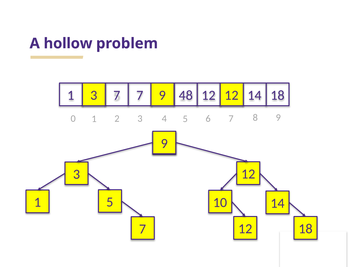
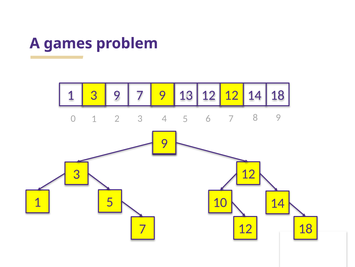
hollow: hollow -> games (68, 43)
7: 7 -> 9 (117, 95)
48: 48 -> 13 (186, 95)
